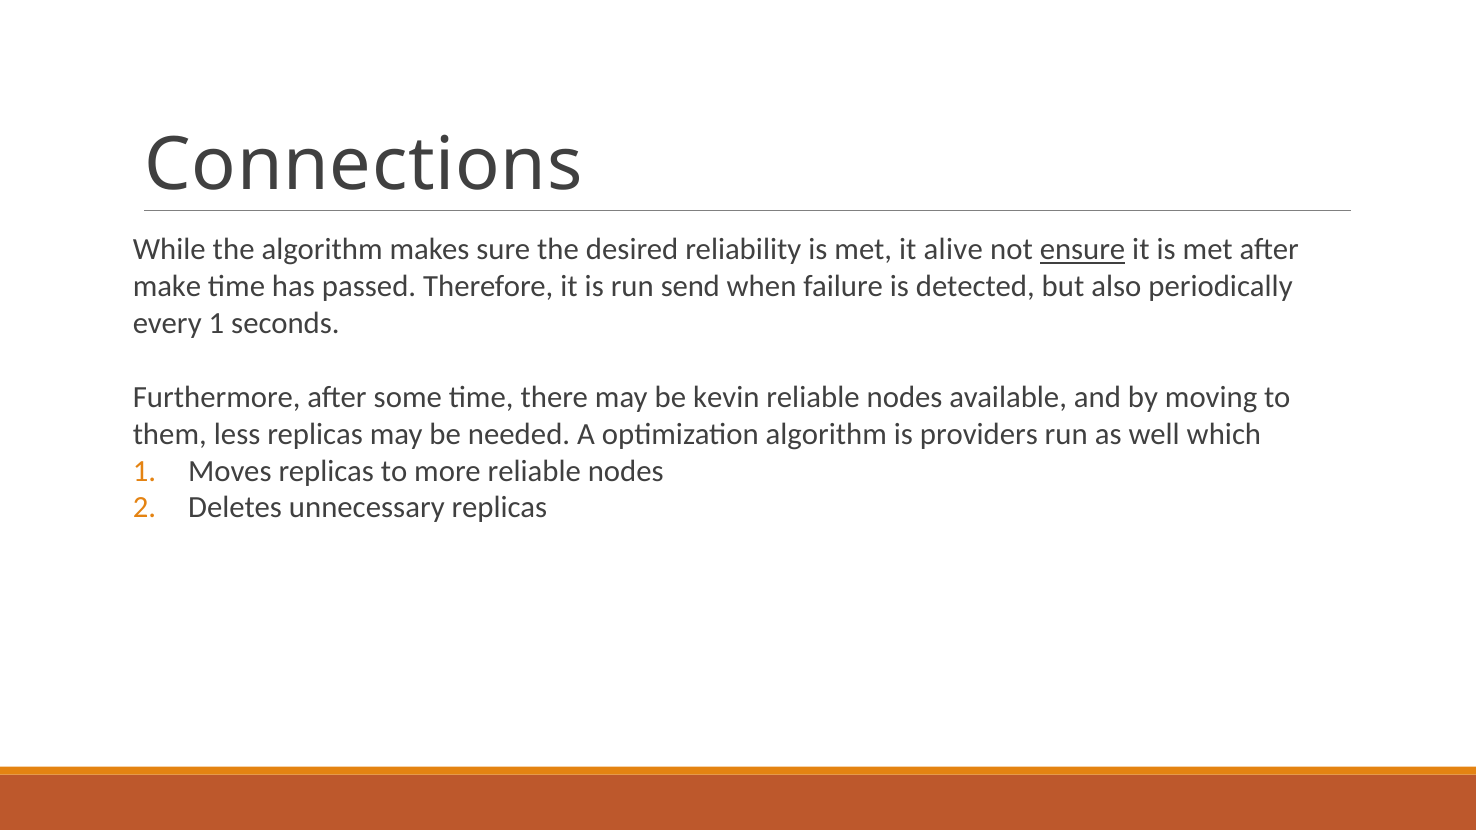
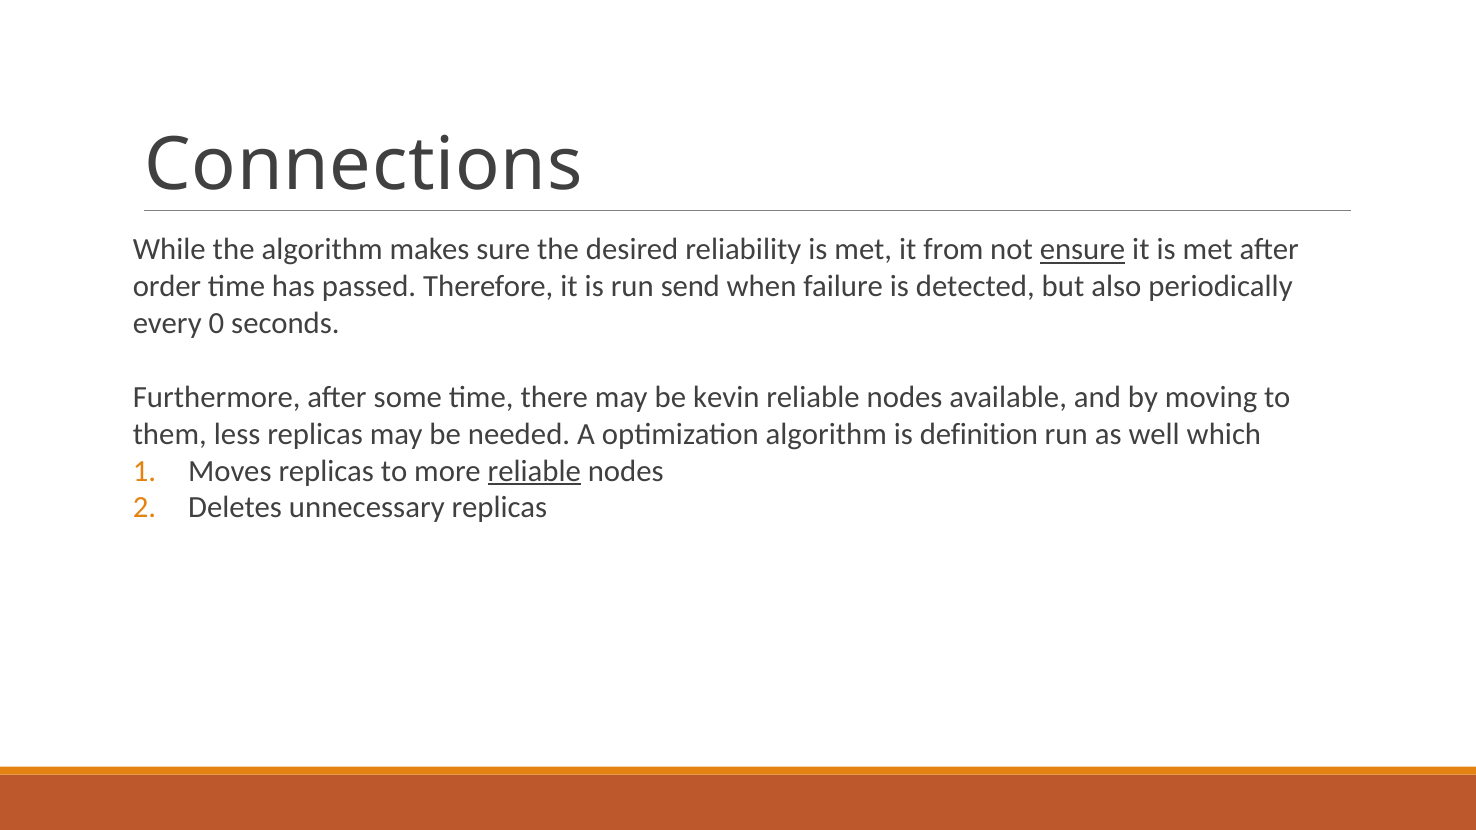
alive: alive -> from (954, 250)
make: make -> order (167, 287)
every 1: 1 -> 0 (216, 323)
providers: providers -> definition (979, 434)
reliable underline: none -> present (534, 471)
